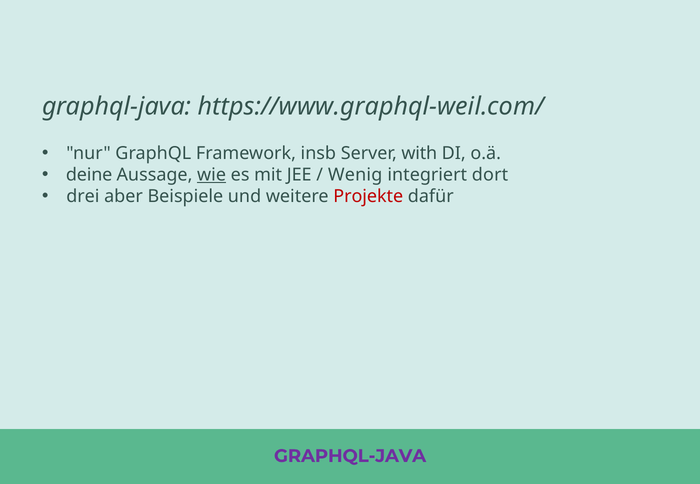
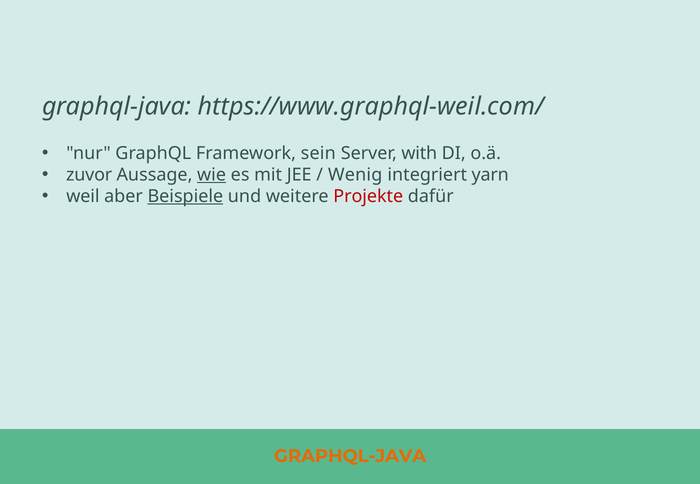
insb: insb -> sein (318, 153)
deine: deine -> zuvor (89, 175)
dort: dort -> yarn (490, 175)
drei: drei -> weil (83, 196)
Beispiele underline: none -> present (185, 196)
GRAPHQL-JAVA colour: purple -> orange (350, 457)
